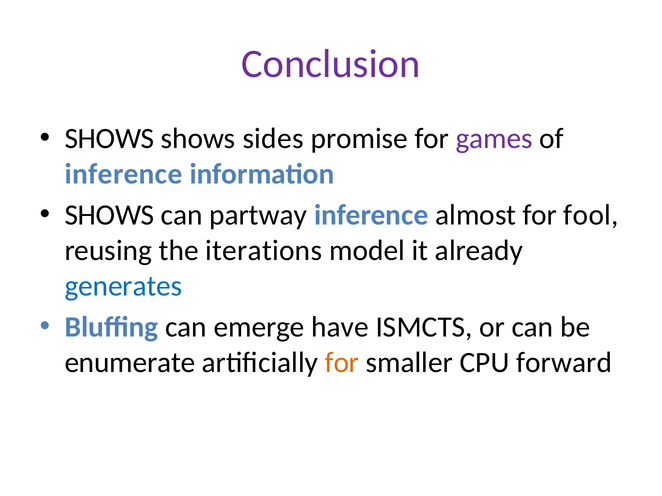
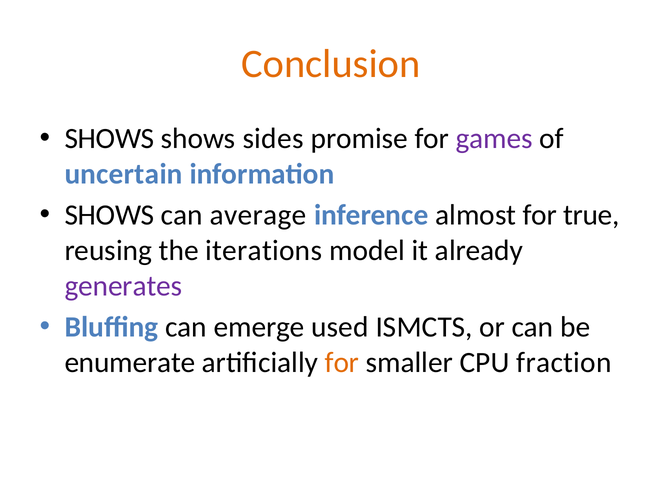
Conclusion colour: purple -> orange (331, 64)
inference: inference -> uncertain (124, 174)
partway: partway -> average (258, 215)
fool: fool -> true (591, 215)
generates colour: blue -> purple (123, 286)
have: have -> used (340, 327)
forward: forward -> fraction (564, 363)
